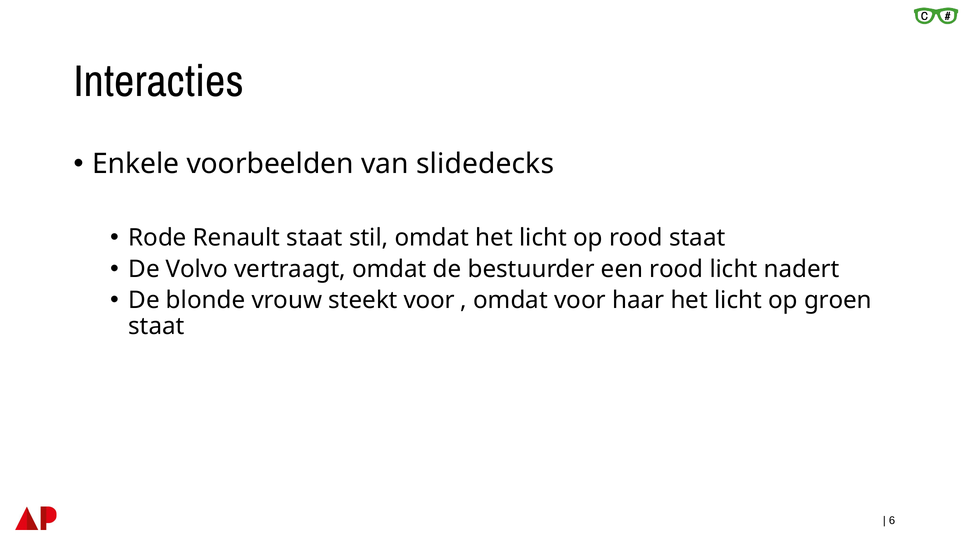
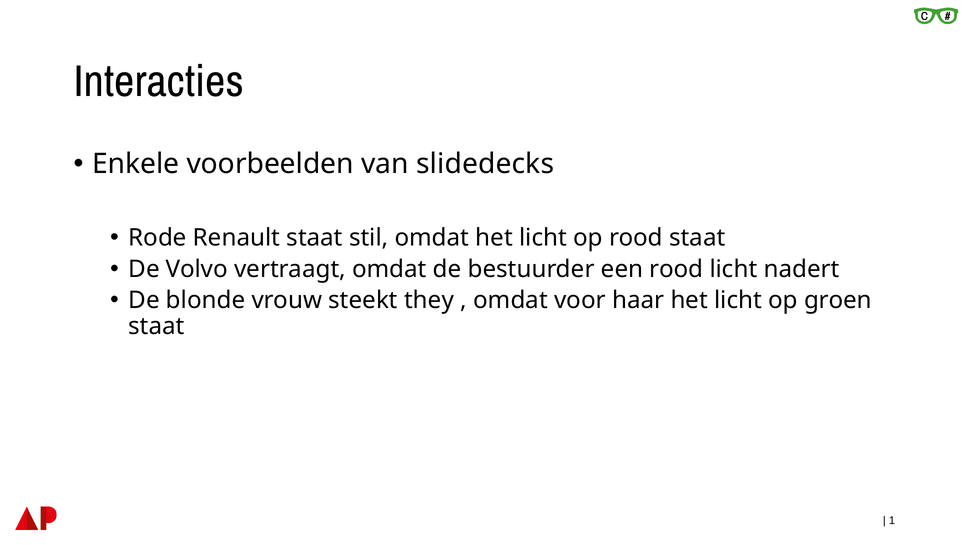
steekt voor: voor -> they (429, 300)
6: 6 -> 1 (892, 520)
